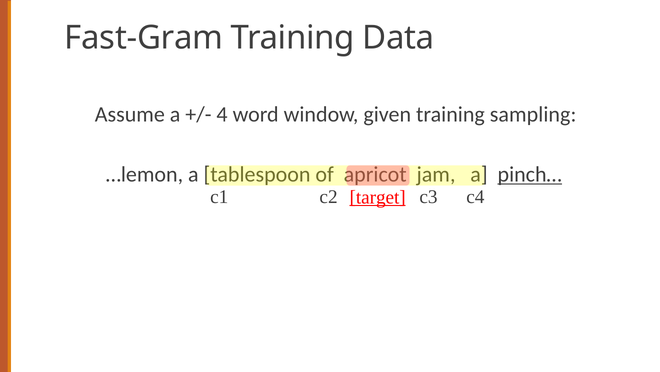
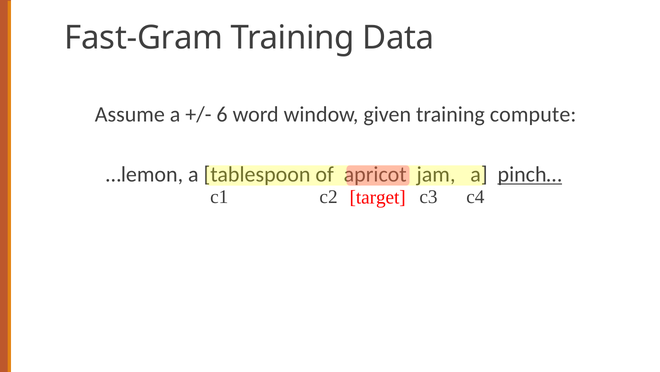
4: 4 -> 6 (222, 114)
sampling: sampling -> compute (533, 114)
target underline: present -> none (378, 197)
